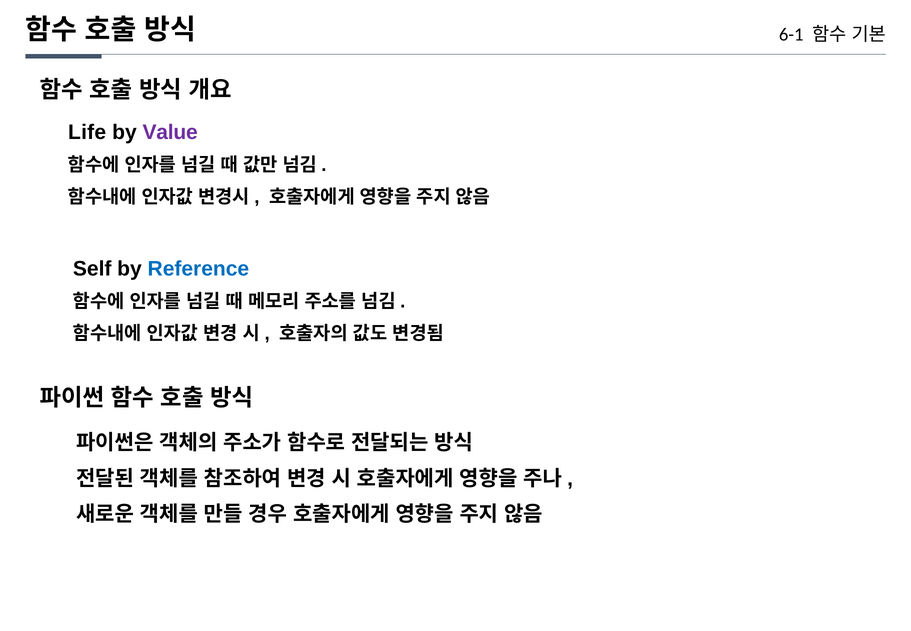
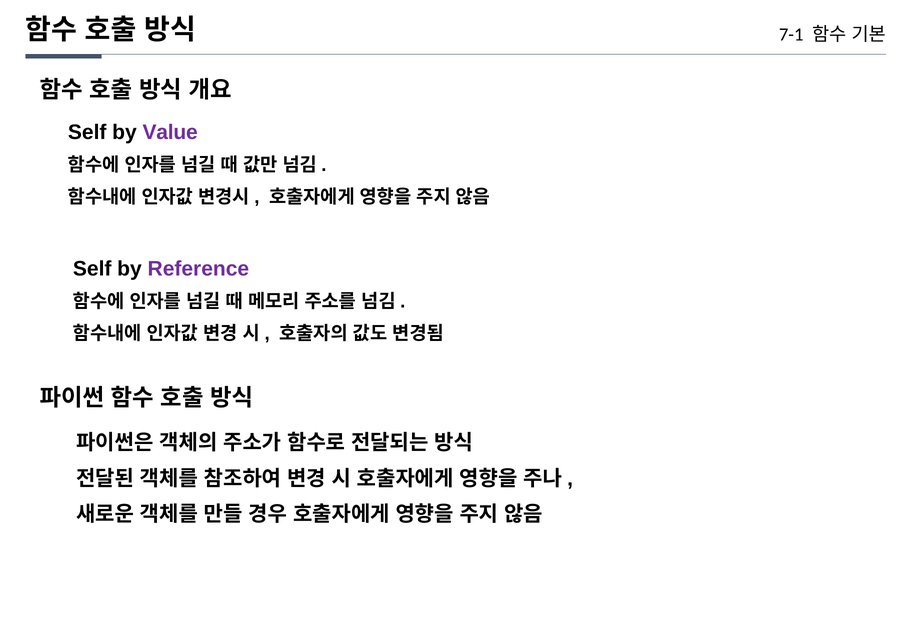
6-1: 6-1 -> 7-1 (791, 34)
Life: Life -> Self (87, 132)
Reference colour: blue -> purple (198, 269)
